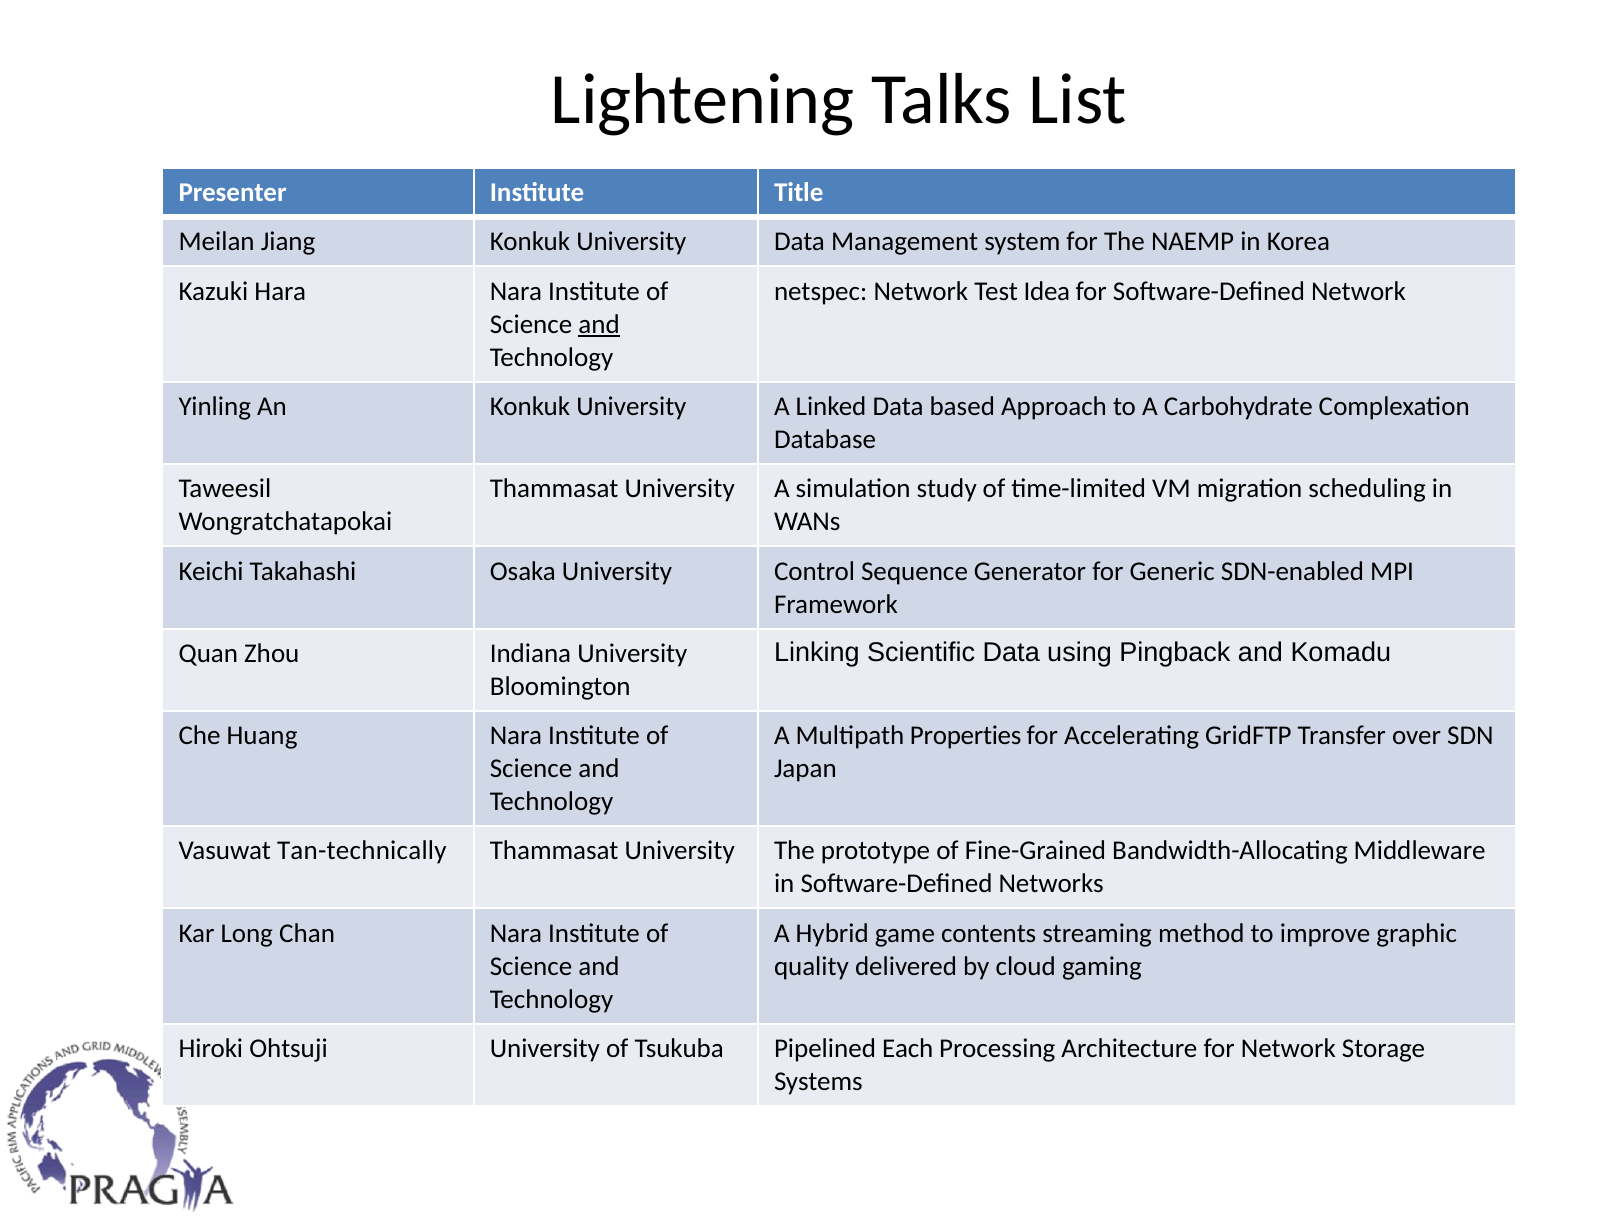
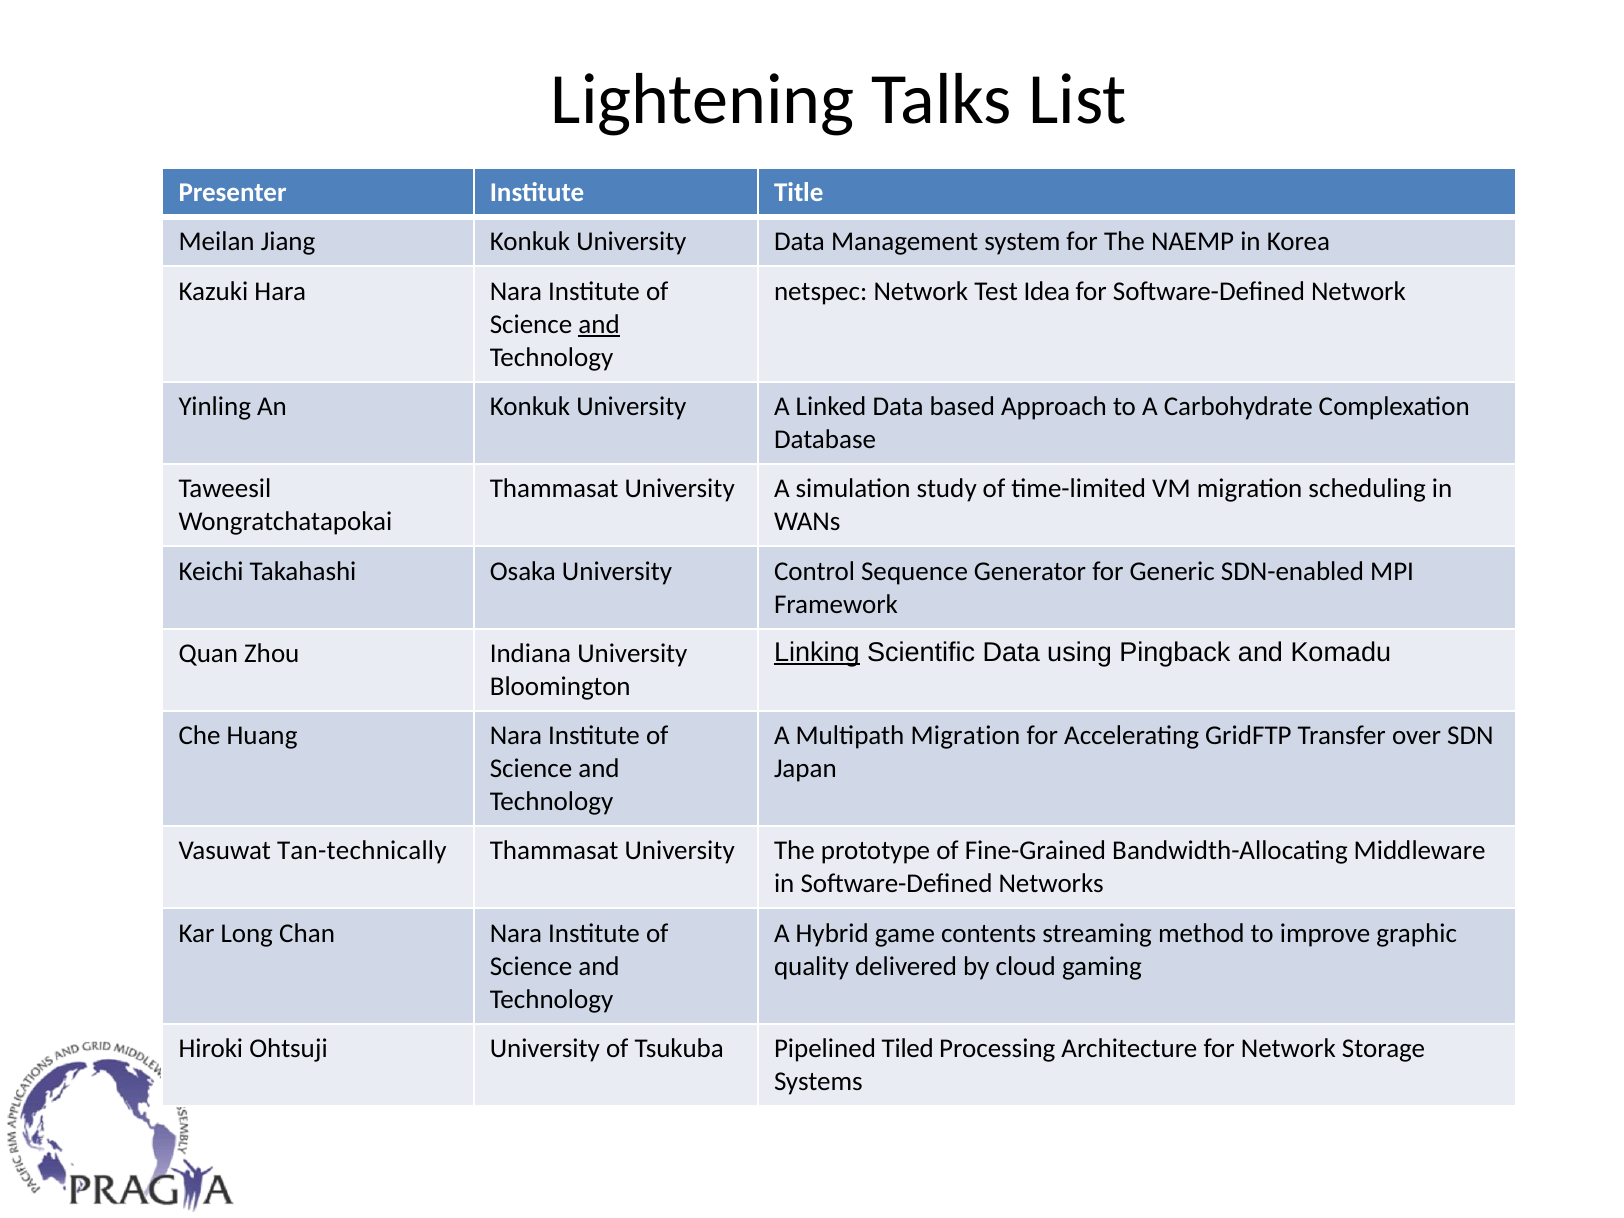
Linking underline: none -> present (817, 652)
Multipath Properties: Properties -> Migration (965, 736)
Each: Each -> Tiled (908, 1049)
